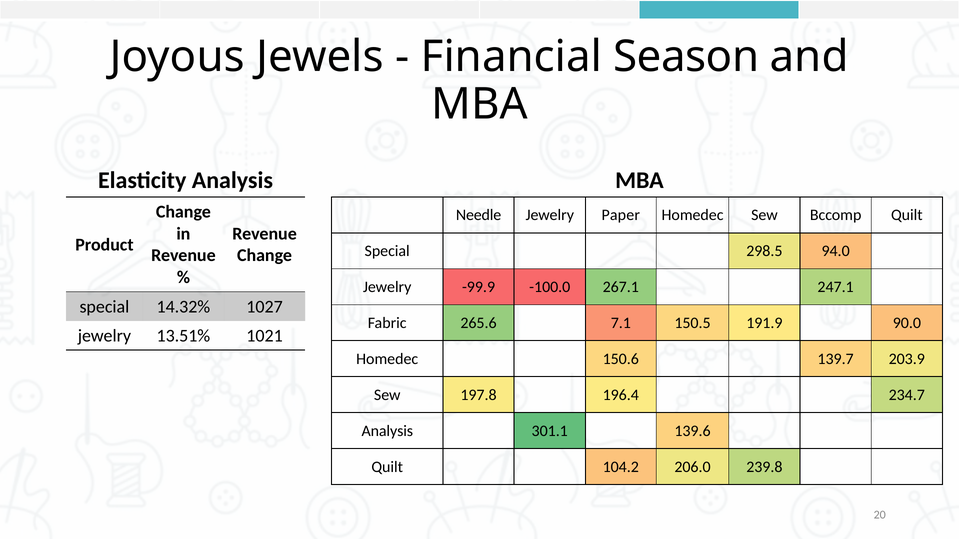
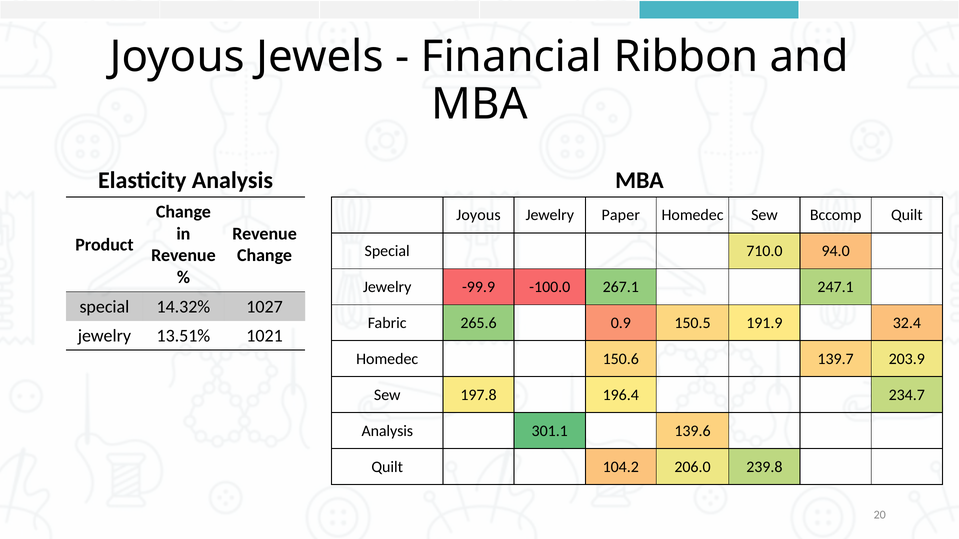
Season: Season -> Ribbon (686, 57)
Needle: Needle -> Joyous (478, 215)
298.5: 298.5 -> 710.0 (764, 251)
7.1: 7.1 -> 0.9 (621, 323)
90.0: 90.0 -> 32.4 (907, 323)
